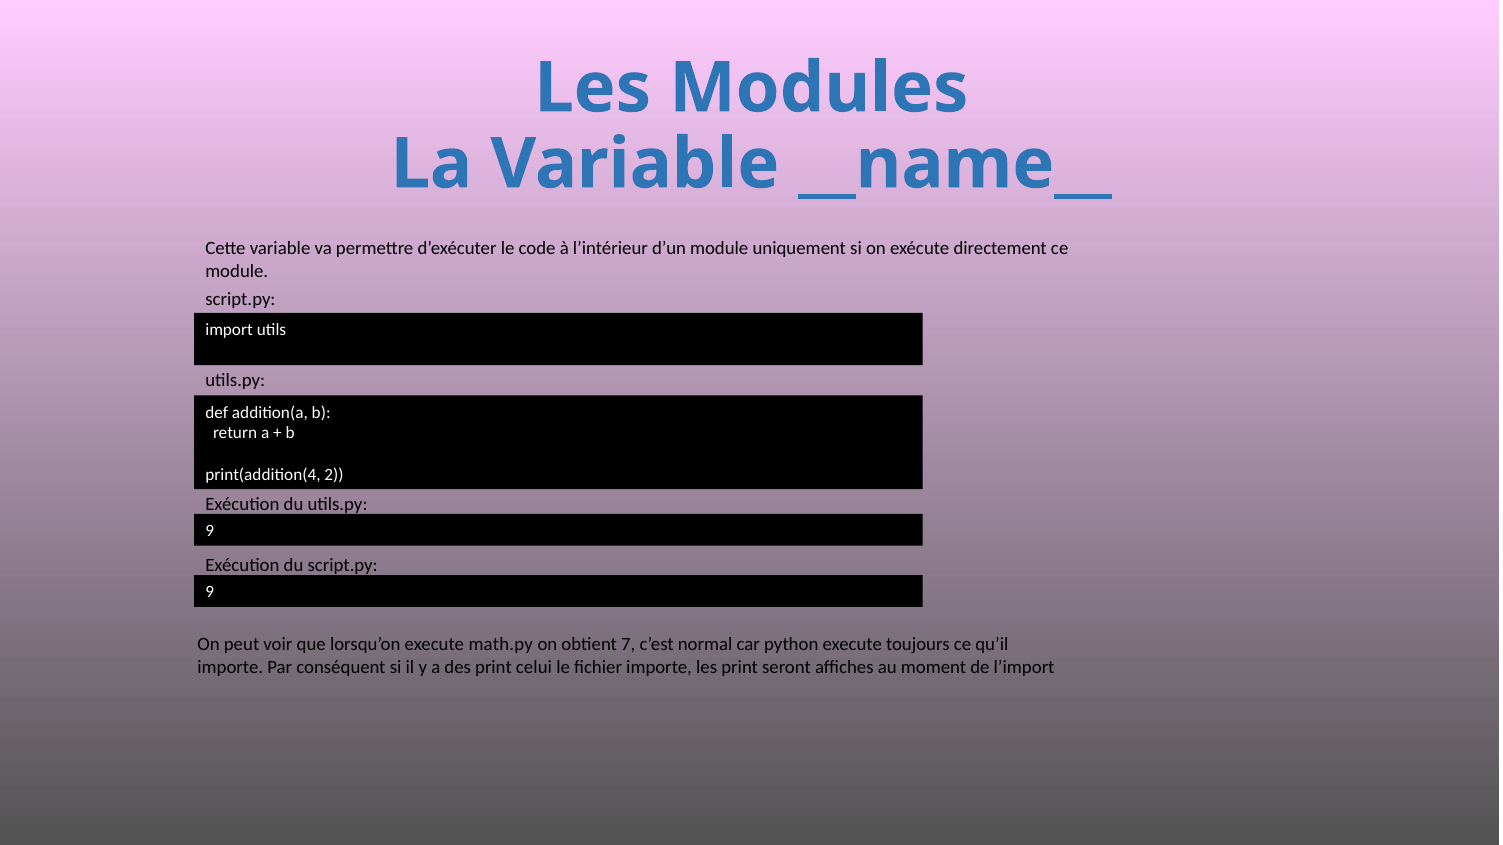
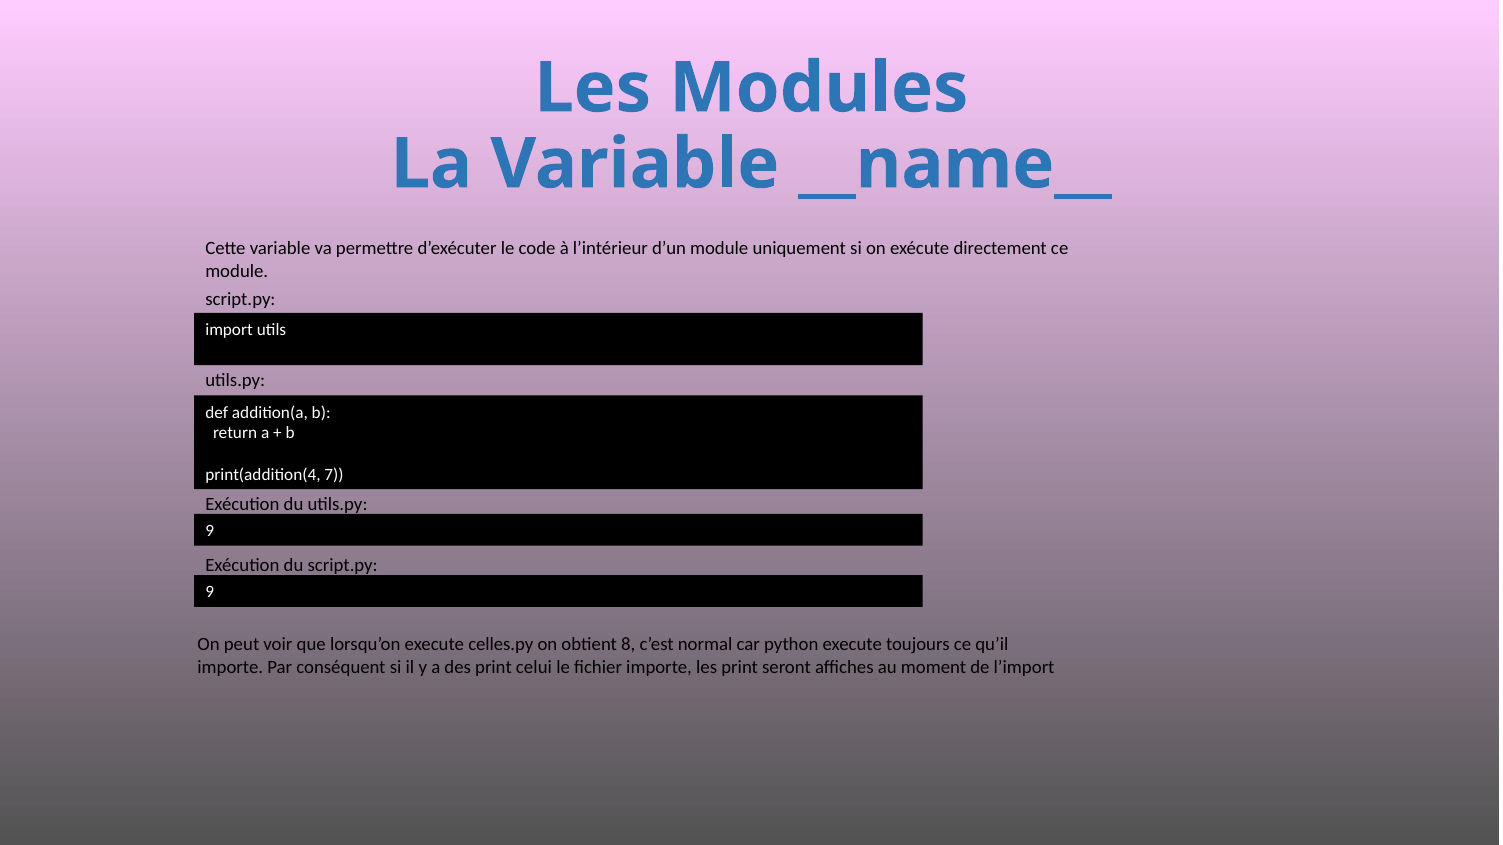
2: 2 -> 7 (334, 475)
math.py: math.py -> celles.py (501, 645)
7: 7 -> 8 (628, 645)
